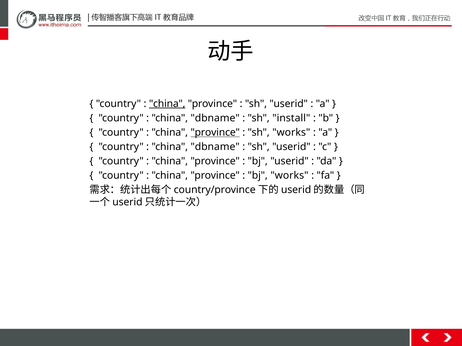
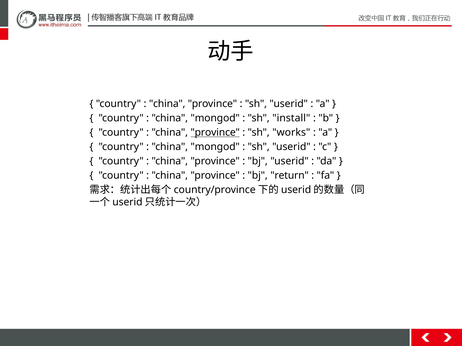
china underline: present -> none (167, 104)
dbname: dbname -> mongod (215, 118)
dbname: dbname -> mongod (215, 147)
bj works: works -> return (290, 176)
